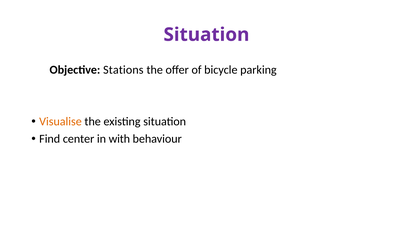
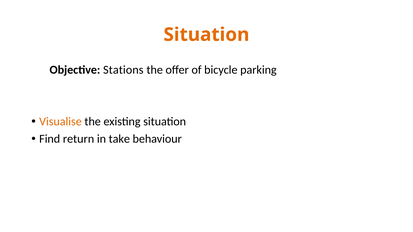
Situation colour: purple -> orange (206, 35)
center: center -> return (79, 139)
with: with -> take (119, 139)
